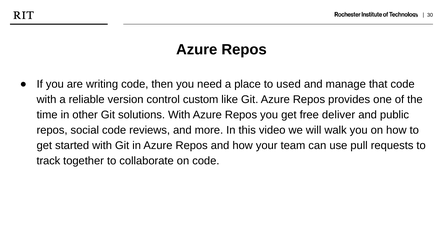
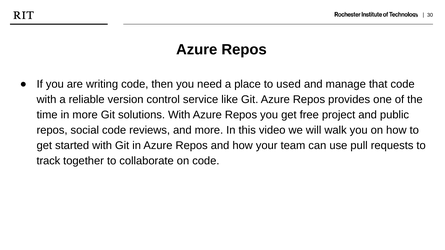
custom: custom -> service (201, 100)
in other: other -> more (85, 115)
deliver: deliver -> project (339, 115)
